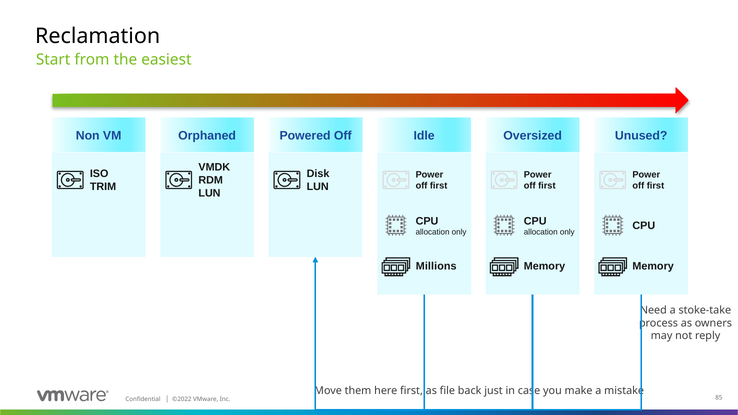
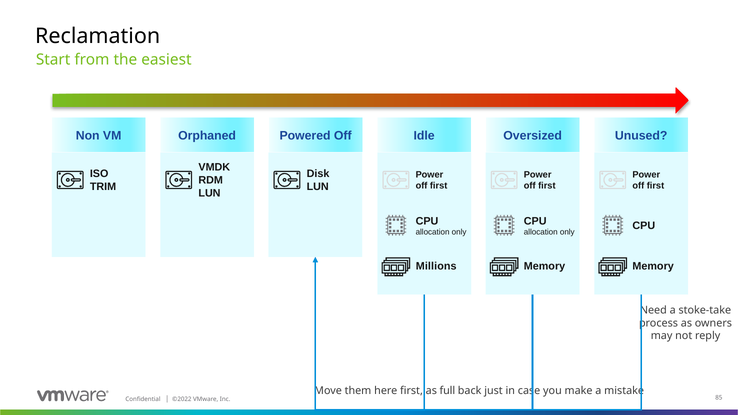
file: file -> full (447, 391)
